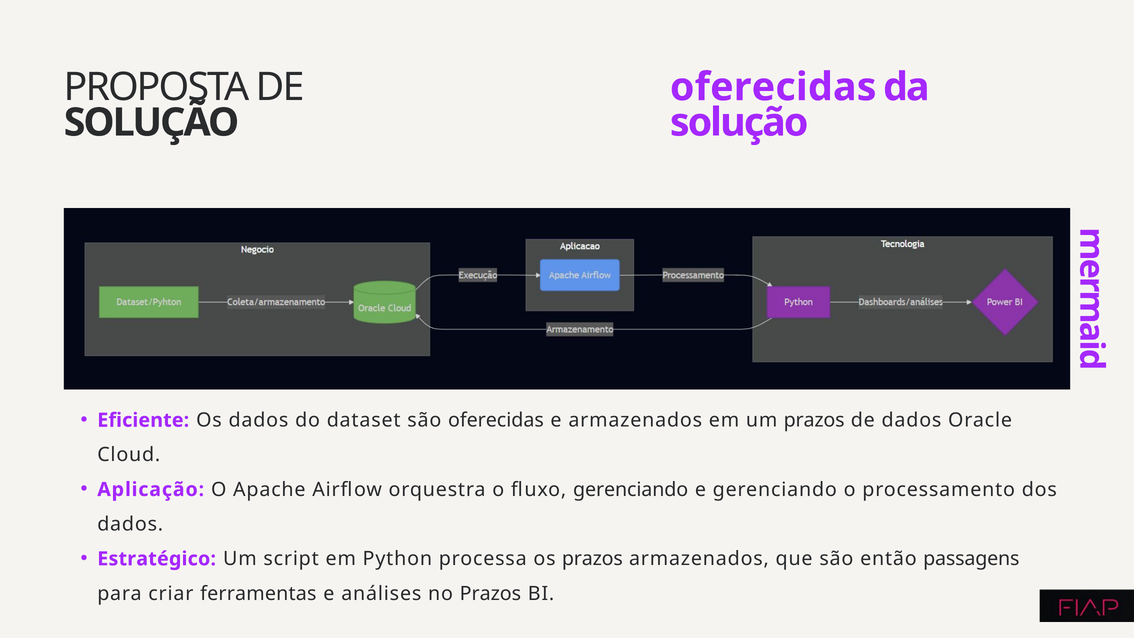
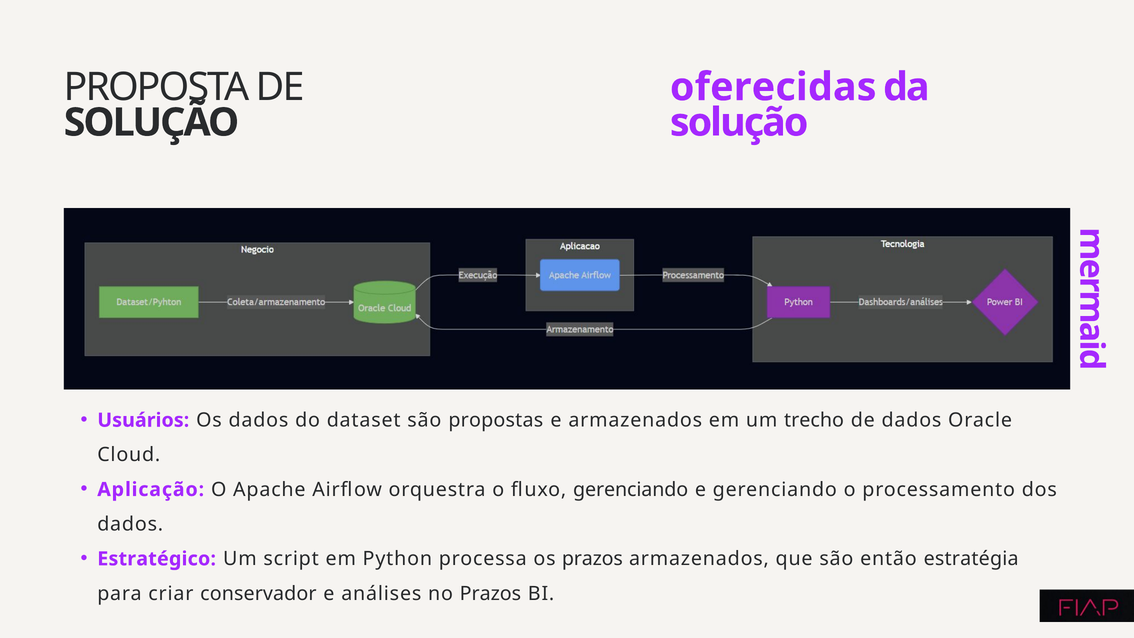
Eficiente: Eficiente -> Usuários (143, 420)
são oferecidas: oferecidas -> propostas (496, 420)
um prazos: prazos -> trecho (814, 420)
passagens: passagens -> estratégia (971, 559)
ferramentas: ferramentas -> conservador (258, 593)
